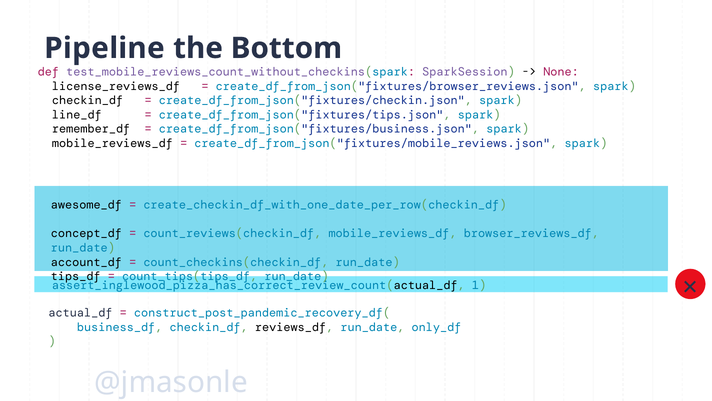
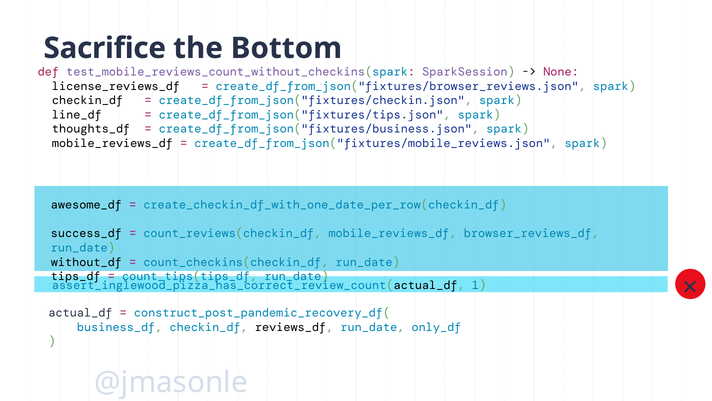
Pipeline: Pipeline -> Sacrifice (105, 48)
remember_df: remember_df -> thoughts_df (91, 129)
concept_df: concept_df -> success_df (86, 233)
account_df: account_df -> without_df (86, 262)
